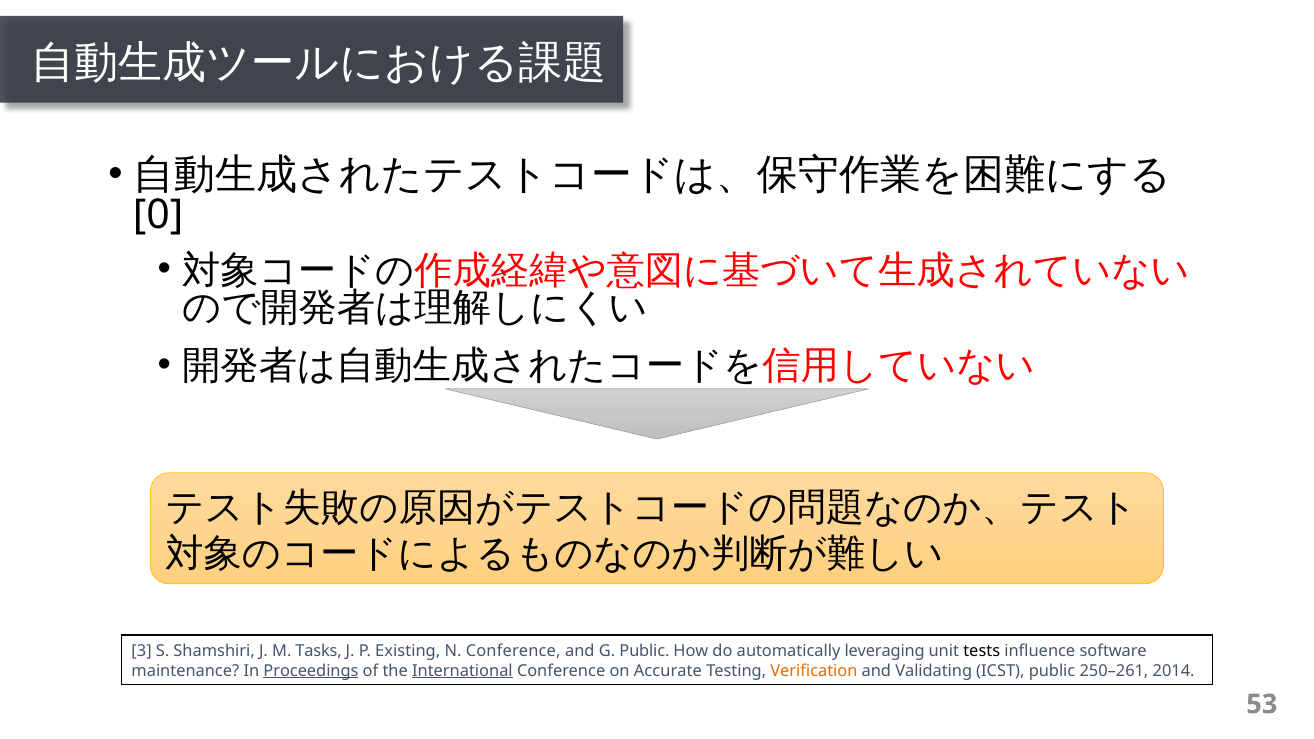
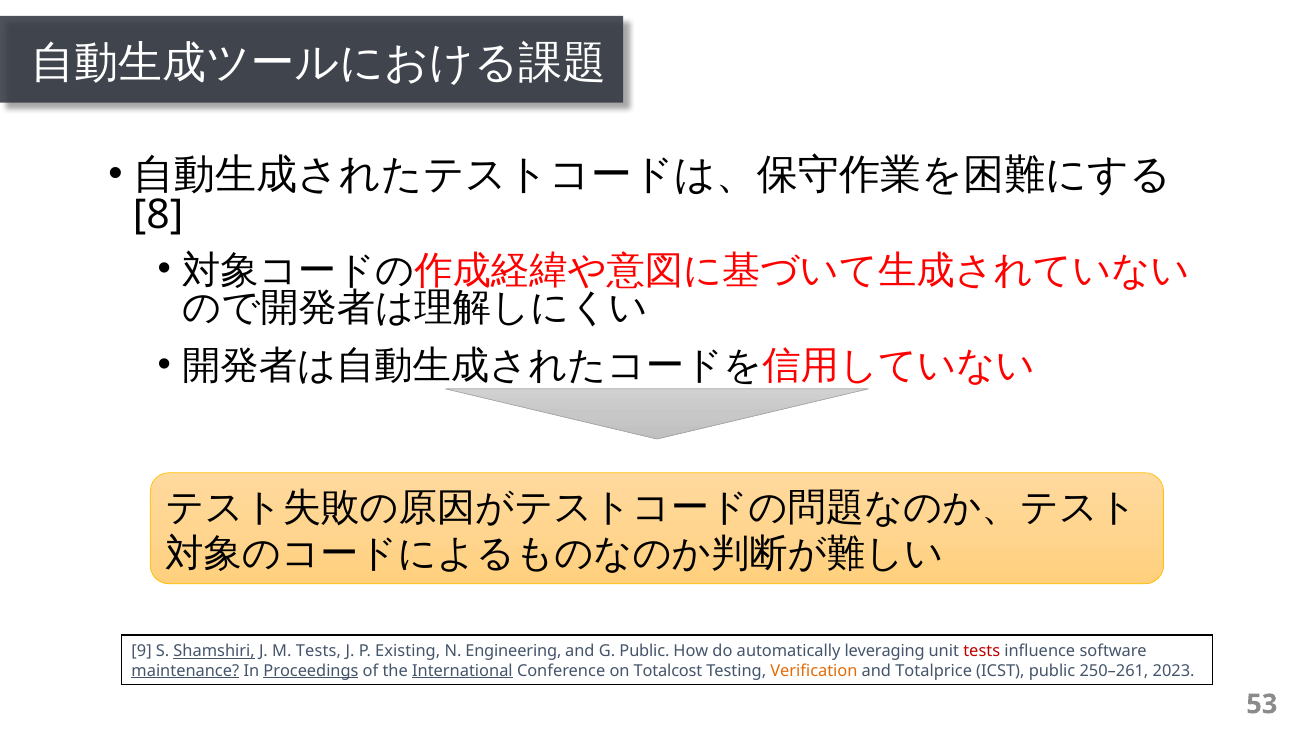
0: 0 -> 8 (158, 215)
3: 3 -> 9 (142, 651)
Shamshiri underline: none -> present (214, 651)
M Tasks: Tasks -> Tests (318, 651)
N Conference: Conference -> Engineering (513, 651)
tests colour: black -> red (982, 651)
maintenance underline: none -> present (185, 671)
Accurate: Accurate -> Totalcost (668, 671)
Validating: Validating -> Totalprice (934, 671)
2014: 2014 -> 2023 (1174, 671)
